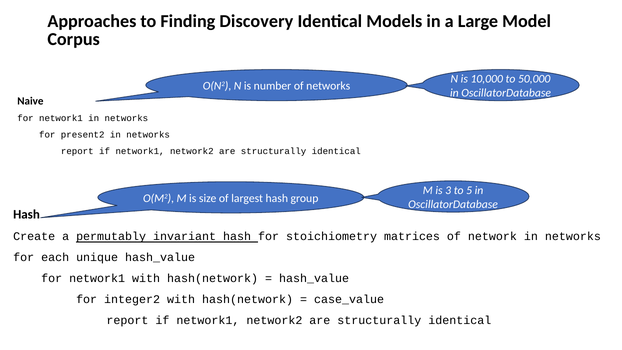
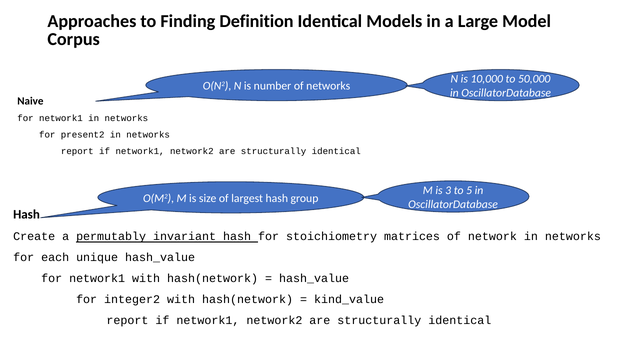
Discovery: Discovery -> Definition (256, 21)
case_value: case_value -> kind_value (349, 299)
